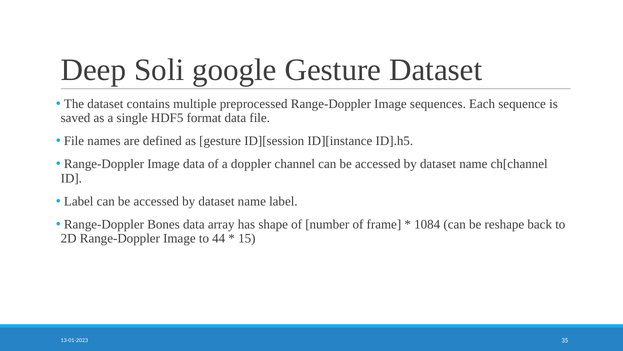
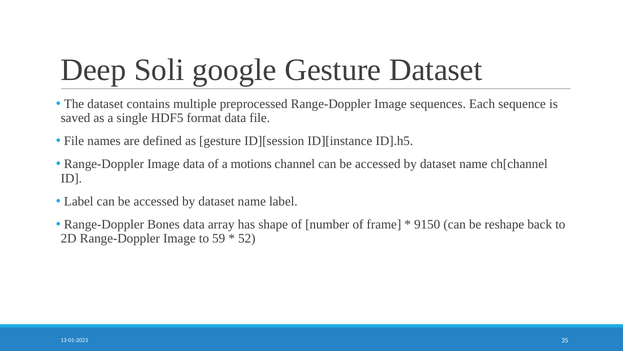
doppler: doppler -> motions (251, 164)
1084: 1084 -> 9150 (427, 224)
44: 44 -> 59 (219, 238)
15: 15 -> 52 (247, 238)
